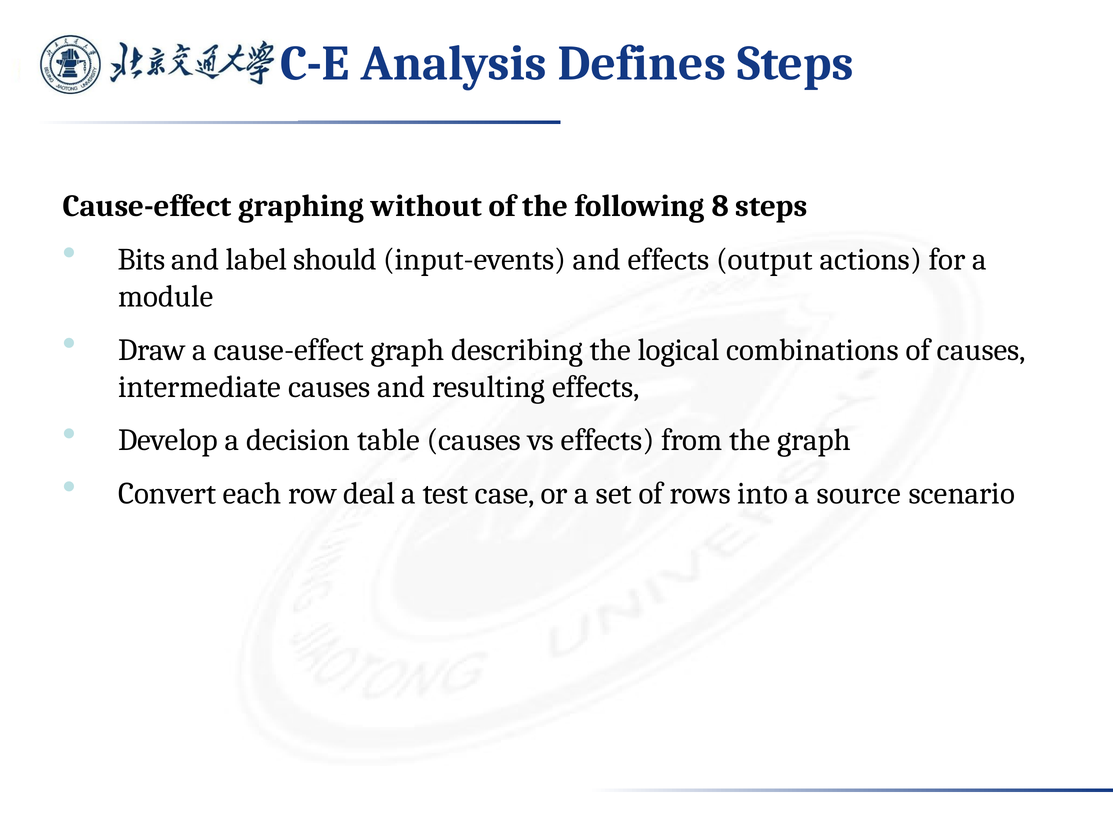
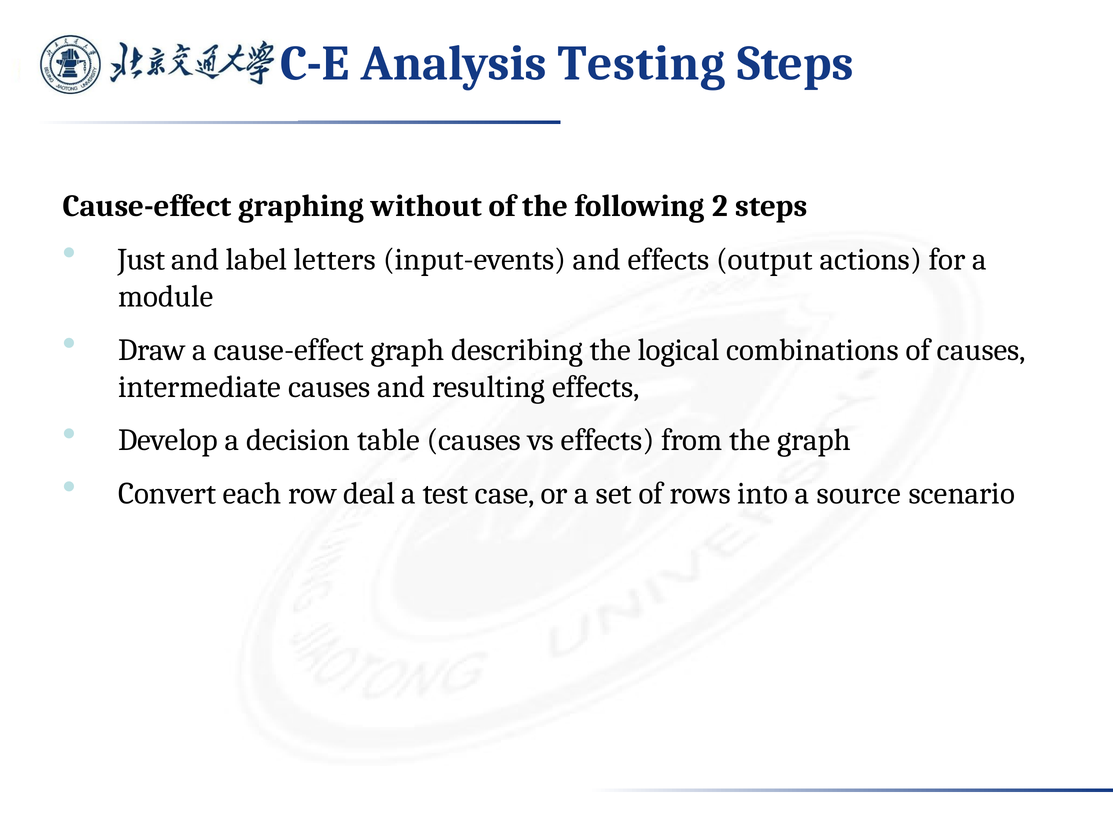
Defines: Defines -> Testing (642, 63)
8: 8 -> 2 (720, 206)
Bits: Bits -> Just (141, 259)
should: should -> letters (335, 259)
